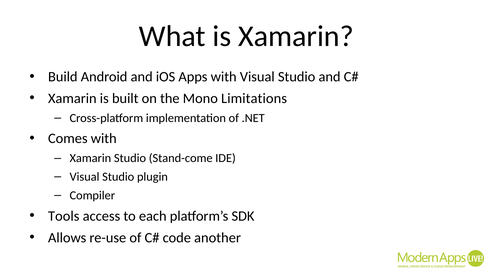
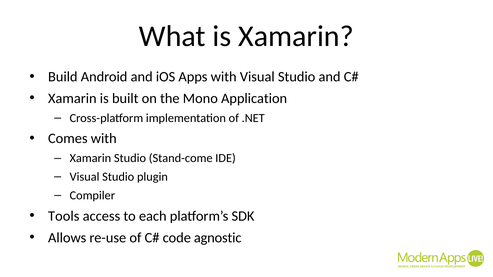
Limitations: Limitations -> Application (254, 98)
another: another -> agnostic (218, 238)
